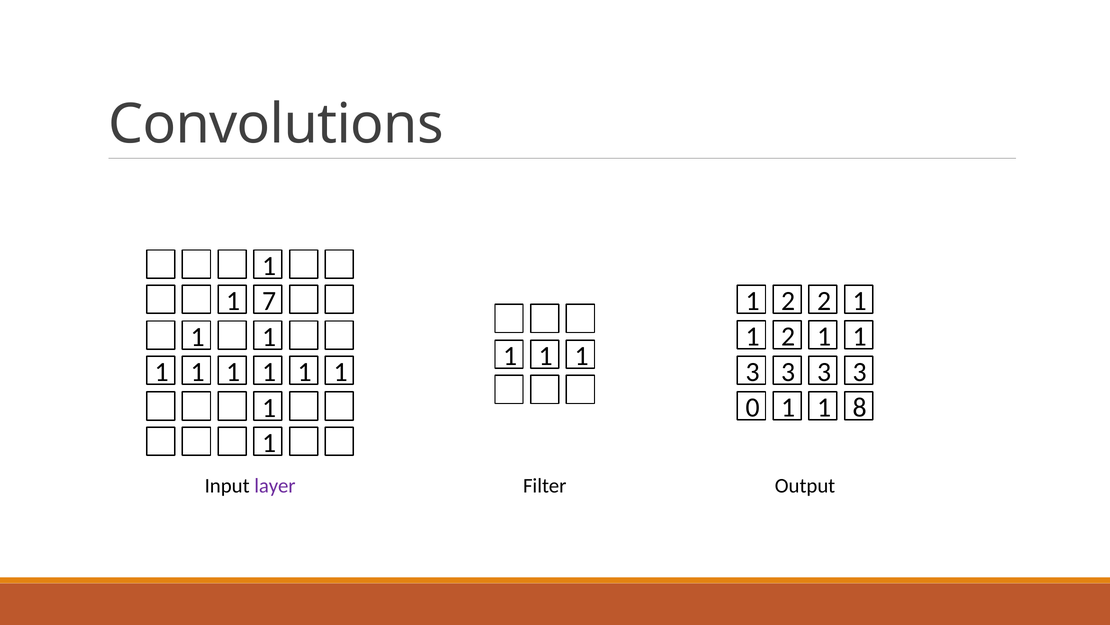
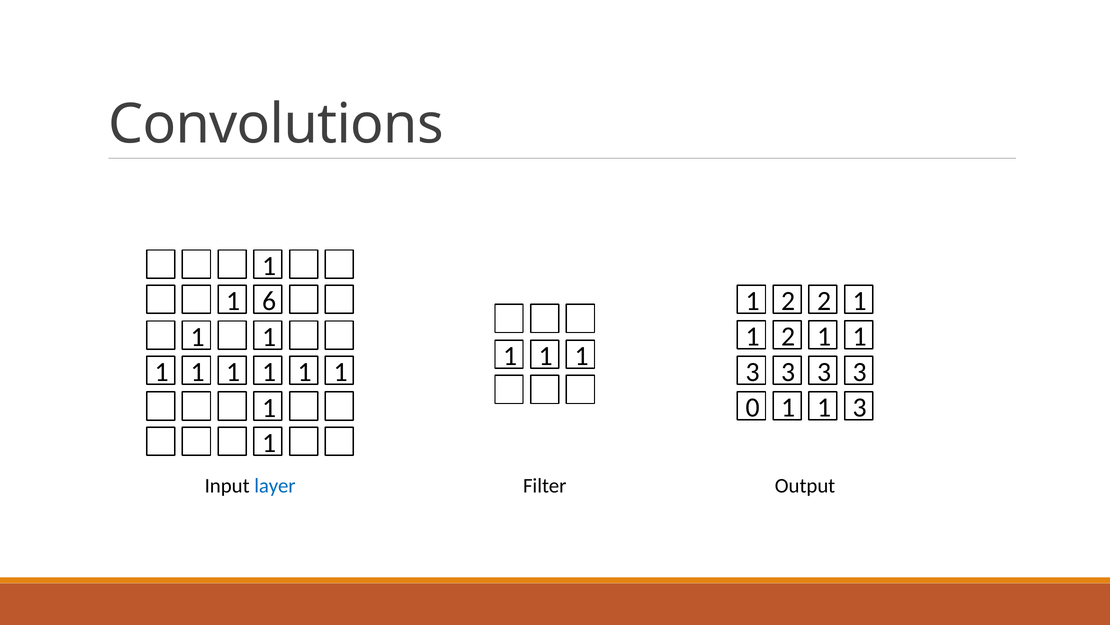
7: 7 -> 6 (269, 301)
0 1 1 8: 8 -> 3 (860, 407)
layer colour: purple -> blue (275, 485)
